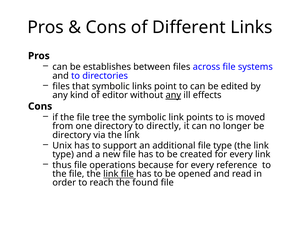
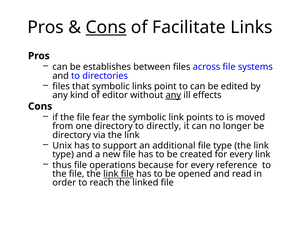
Cons underline: none -> present (106, 27)
Different: Different -> Facilitate (189, 27)
tree: tree -> fear (101, 117)
found: found -> linked (145, 183)
